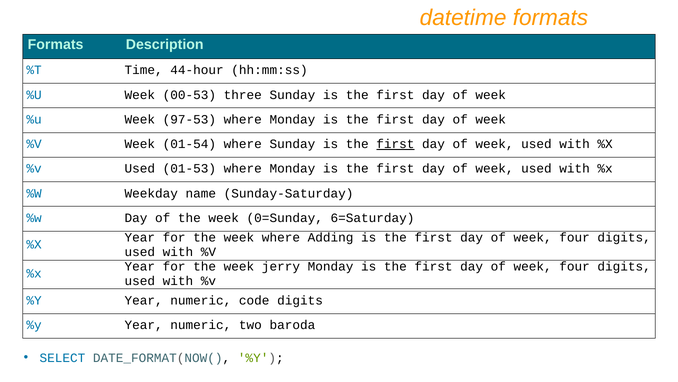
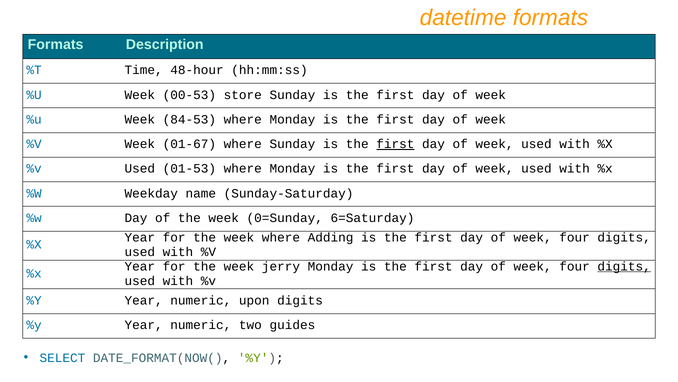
44-hour: 44-hour -> 48-hour (197, 70)
three: three -> store (243, 95)
97-53: 97-53 -> 84-53 (189, 119)
01-54: 01-54 -> 01-67 (189, 144)
digits underline: none -> present (624, 266)
code: code -> upon (254, 300)
baroda: baroda -> guides (292, 324)
